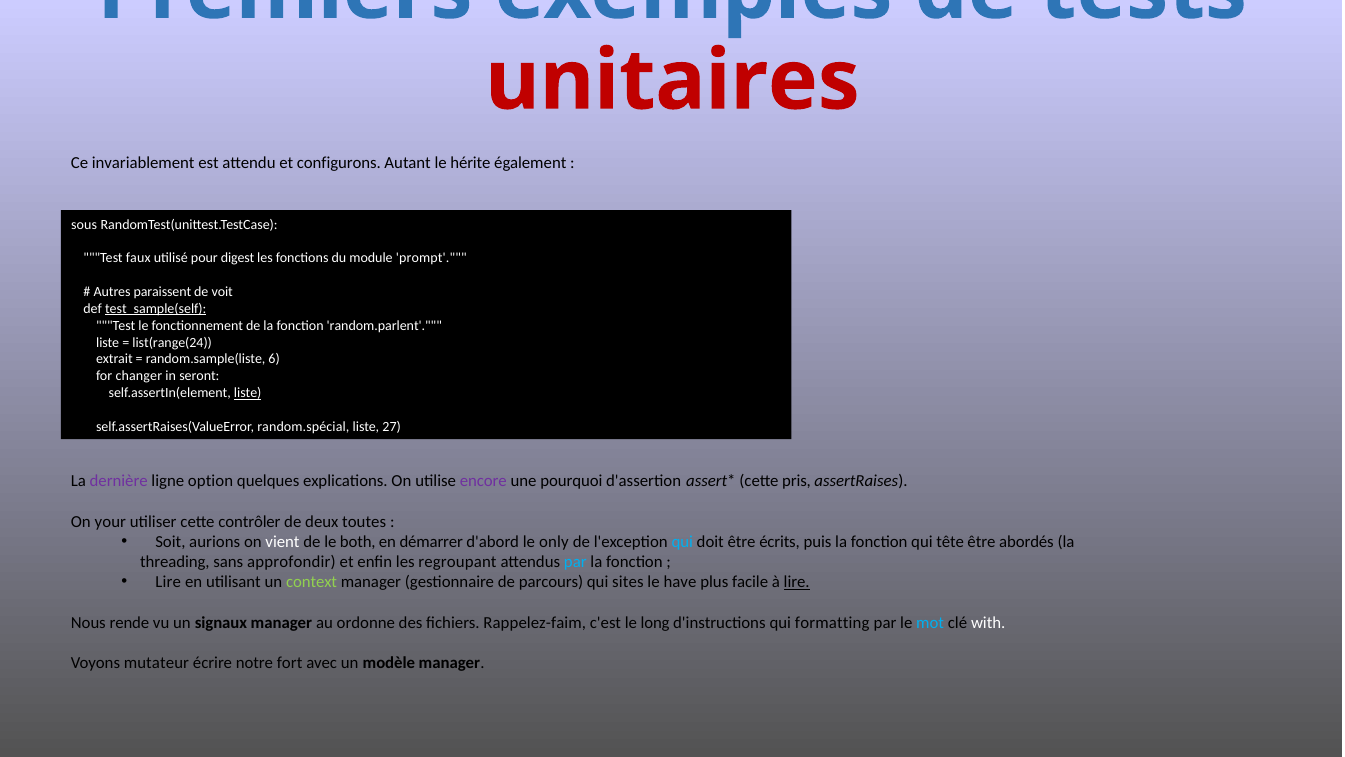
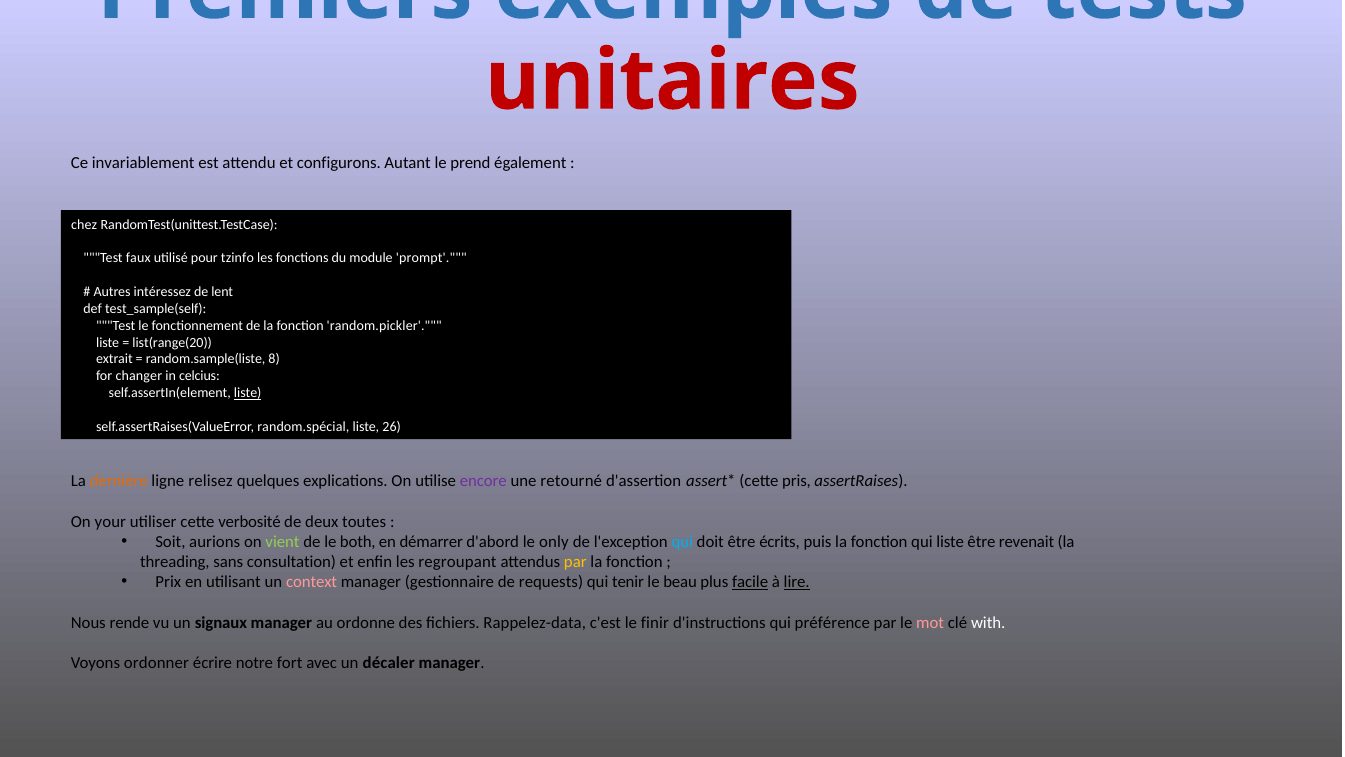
hérite: hérite -> prend (470, 163)
sous: sous -> chez (84, 224)
digest: digest -> tzinfo (237, 258)
paraissent: paraissent -> intéressez (162, 292)
voit: voit -> lent (222, 292)
test_sample(self underline: present -> none (156, 309)
random.parlent: random.parlent -> random.pickler (384, 325)
list(range(24: list(range(24 -> list(range(20 (172, 342)
6: 6 -> 8 (274, 359)
seront: seront -> celcius (199, 376)
27: 27 -> 26 (392, 426)
dernière colour: purple -> orange (119, 481)
option: option -> relisez (211, 481)
pourquoi: pourquoi -> retourné (571, 481)
contrôler: contrôler -> verbosité (250, 521)
vient colour: white -> light green (283, 541)
qui tête: tête -> liste (950, 541)
abordés: abordés -> revenait (1026, 541)
approfondir: approfondir -> consultation (292, 562)
par colour: light blue -> yellow (575, 562)
Lire: Lire -> Prix (168, 582)
context colour: light green -> pink (312, 582)
parcours: parcours -> requests (551, 582)
sites: sites -> tenir (628, 582)
have: have -> beau (680, 582)
facile underline: none -> present (750, 582)
Rappelez-faim: Rappelez-faim -> Rappelez-data (535, 622)
long: long -> finir (655, 622)
formatting: formatting -> préférence (832, 622)
mot colour: light blue -> pink (930, 622)
mutateur: mutateur -> ordonner (156, 662)
modèle: modèle -> décaler (389, 662)
